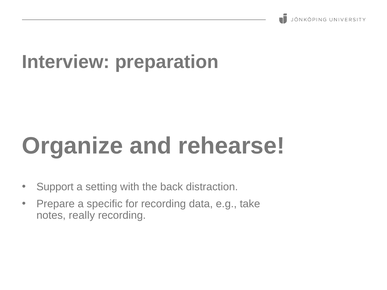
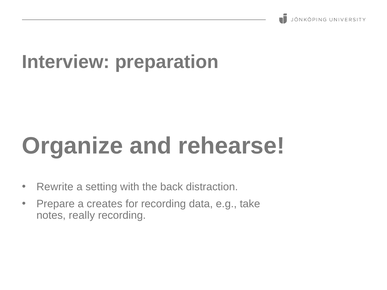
Support: Support -> Rewrite (55, 187)
specific: specific -> creates (105, 204)
